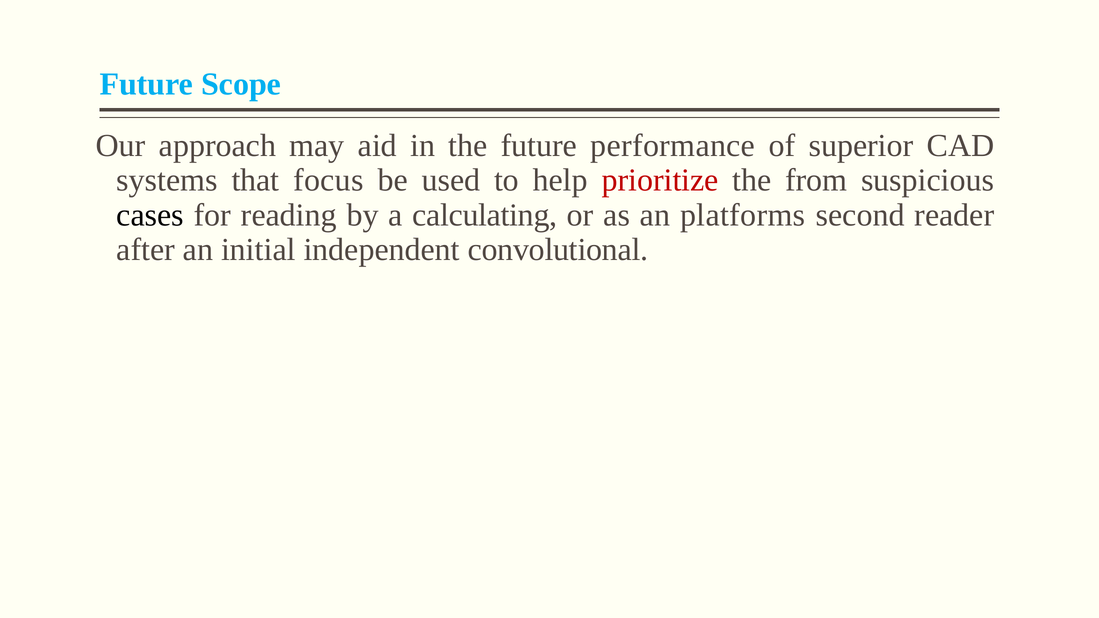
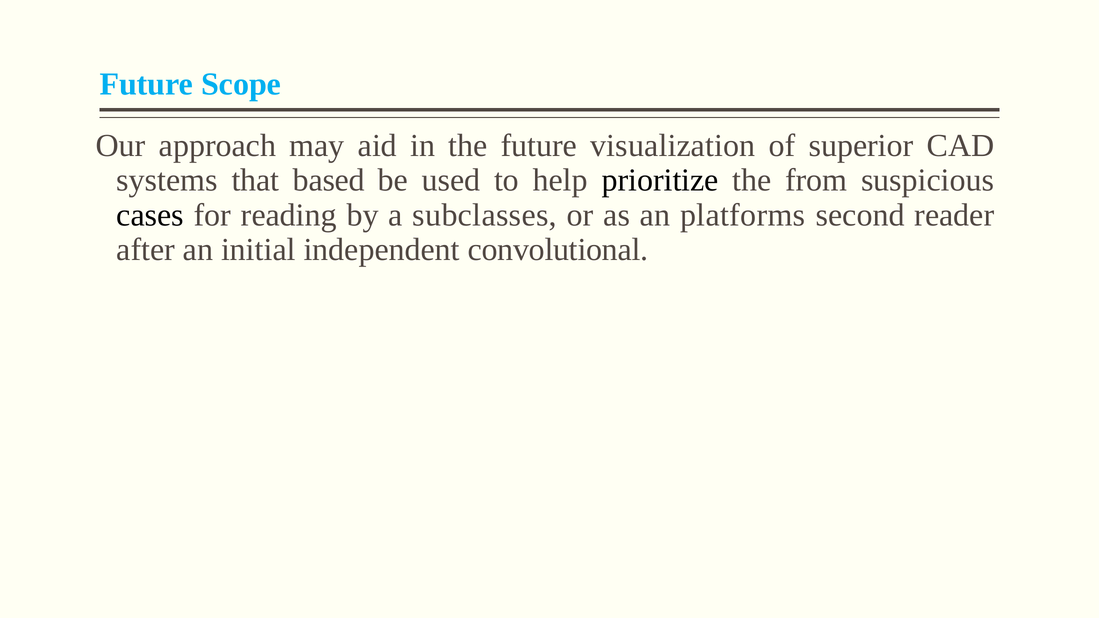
performance: performance -> visualization (673, 146)
focus: focus -> based (329, 180)
prioritize colour: red -> black (660, 180)
calculating: calculating -> subclasses (485, 215)
